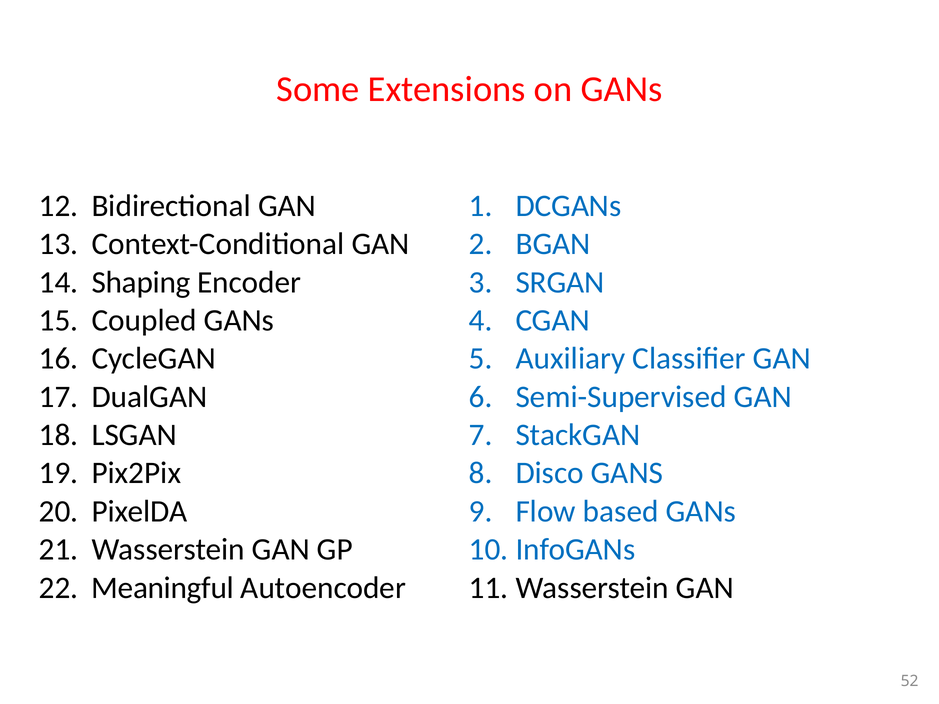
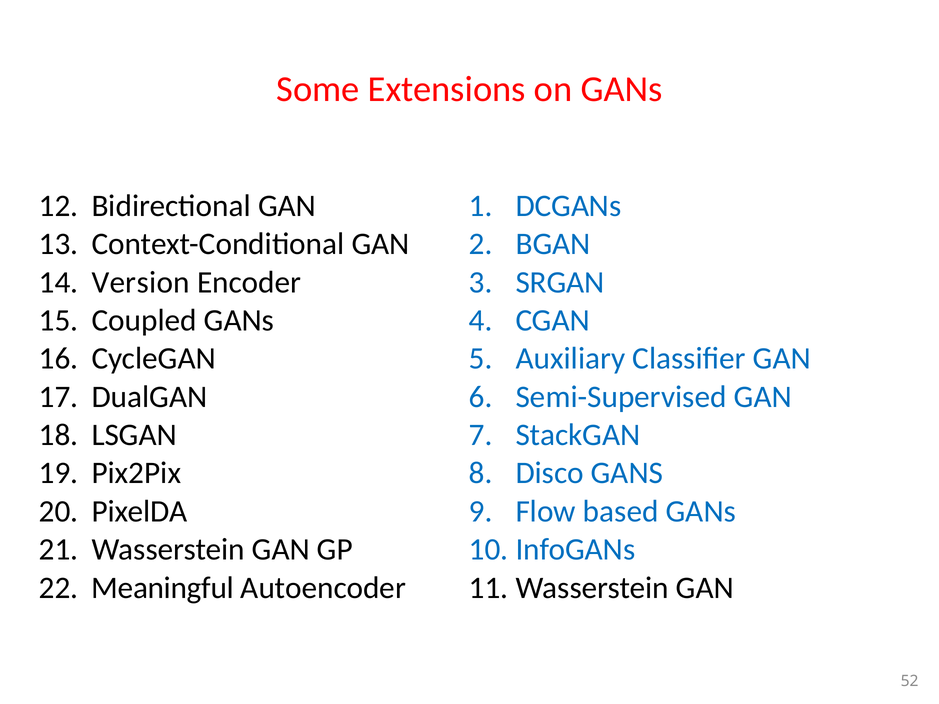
Shaping: Shaping -> Version (141, 282)
